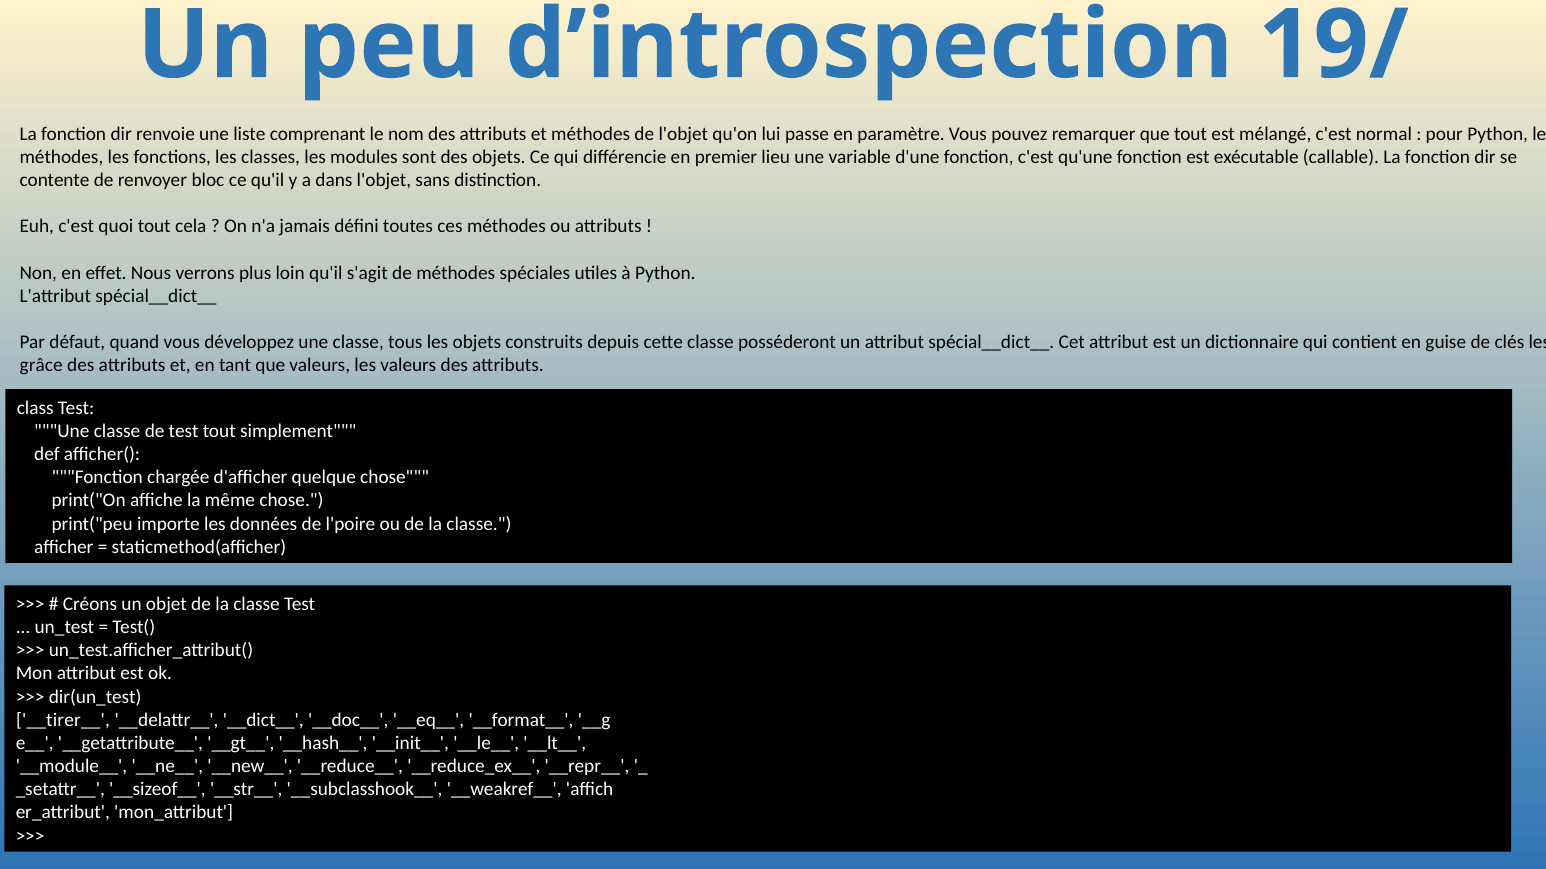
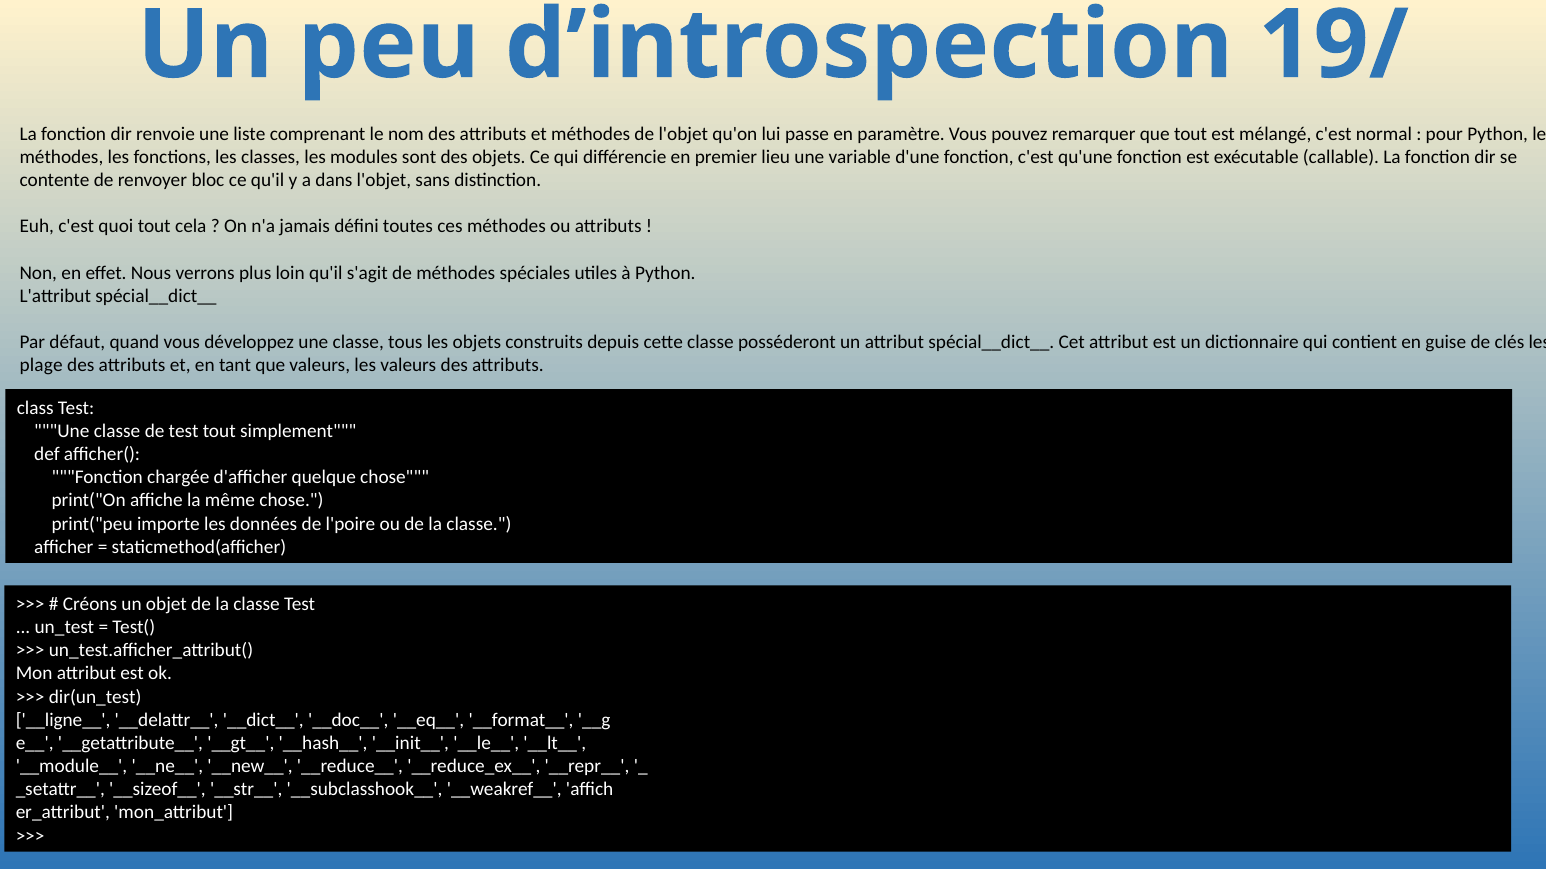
grâce: grâce -> plage (41, 366)
__tirer__: __tirer__ -> __ligne__ (63, 720)
